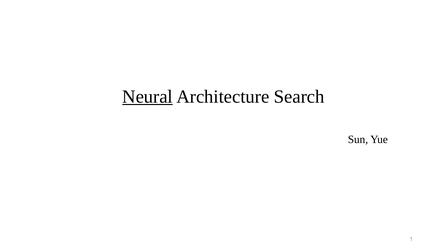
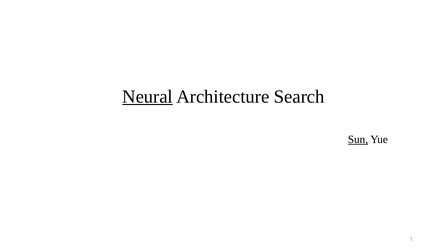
Sun underline: none -> present (358, 140)
